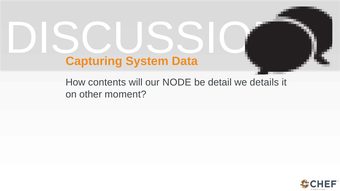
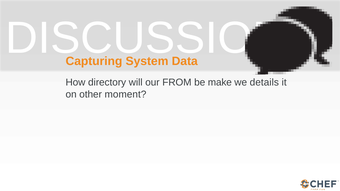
contents: contents -> directory (107, 83)
NODE: NODE -> FROM (177, 83)
detail: detail -> make (220, 83)
